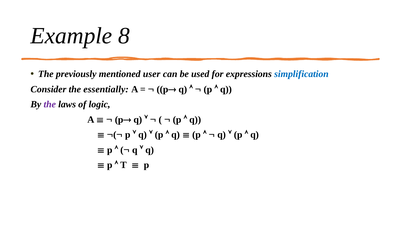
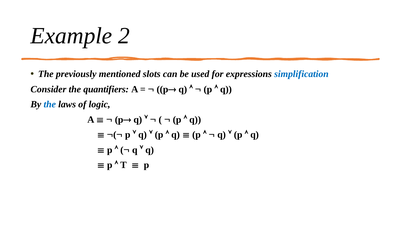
8: 8 -> 2 (124, 36)
user: user -> slots (152, 74)
essentially: essentially -> quantifiers (106, 90)
the colour: purple -> blue (50, 105)
